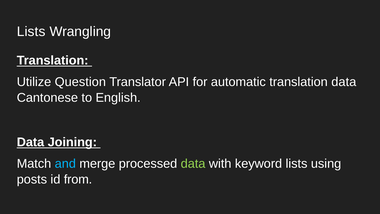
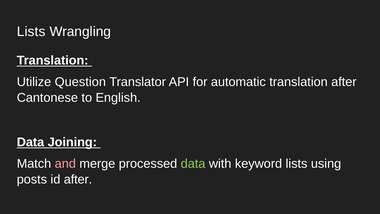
translation data: data -> after (344, 82)
and colour: light blue -> pink (65, 164)
id from: from -> after (78, 179)
